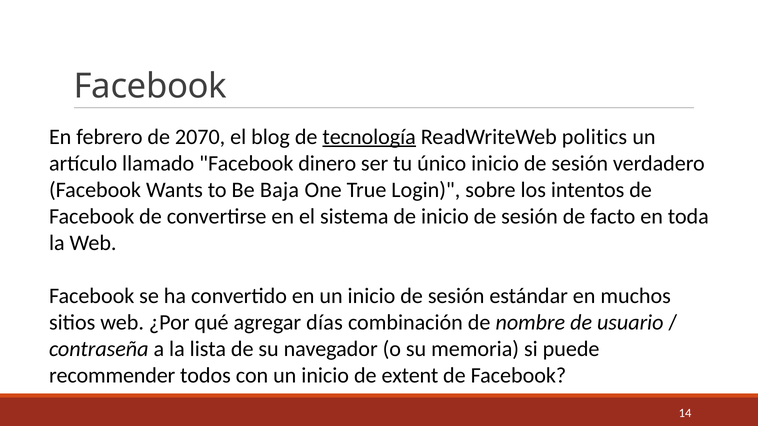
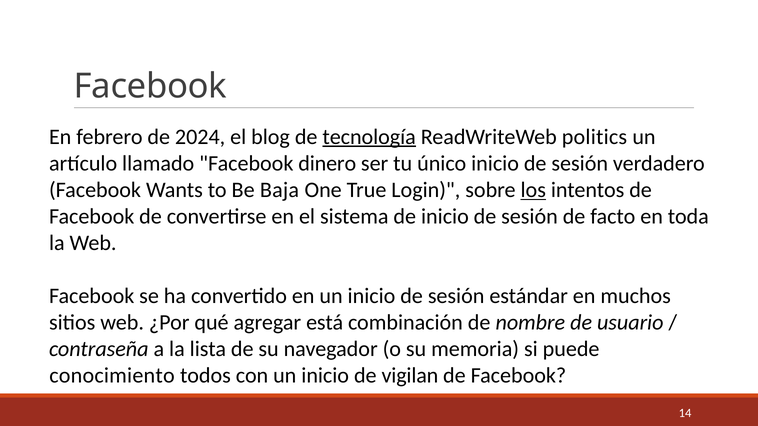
2070: 2070 -> 2024 (200, 137)
los underline: none -> present (533, 190)
días: días -> está (325, 323)
recommender: recommender -> conocimiento (112, 376)
extent: extent -> vigilan (410, 376)
